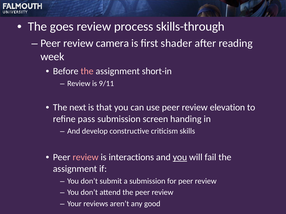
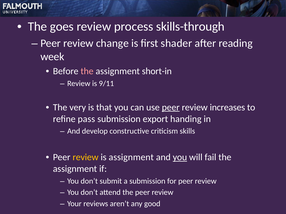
camera: camera -> change (112, 43)
next: next -> very (78, 108)
peer underline: none -> present (171, 108)
elevation: elevation -> increases (227, 108)
screen: screen -> export (155, 119)
review colour: pink -> yellow (86, 158)
is interactions: interactions -> assignment (131, 158)
